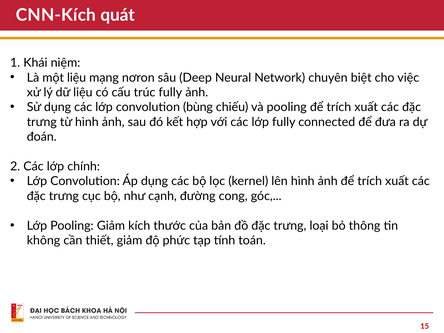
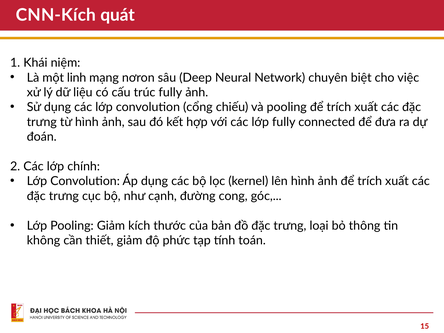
một liệu: liệu -> linh (77, 78)
bùng: bùng -> cổng (198, 107)
